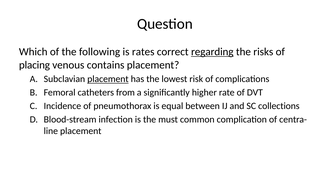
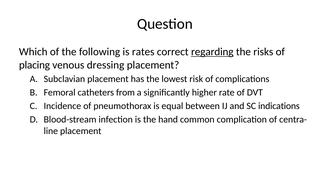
contains: contains -> dressing (106, 65)
placement underline: present -> none (108, 79)
collections: collections -> indications (279, 106)
must: must -> hand (168, 120)
